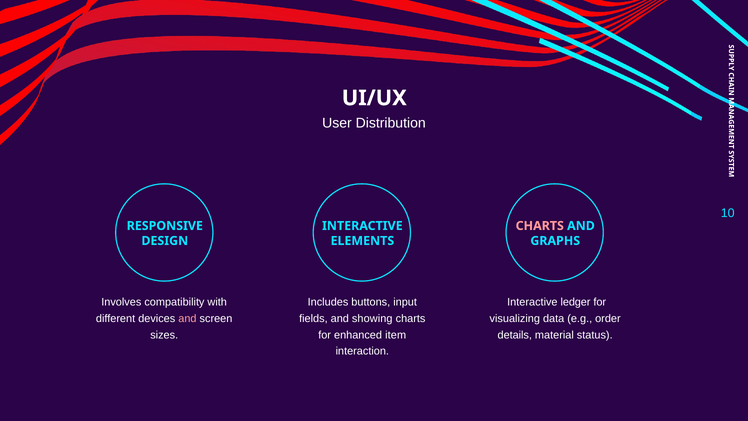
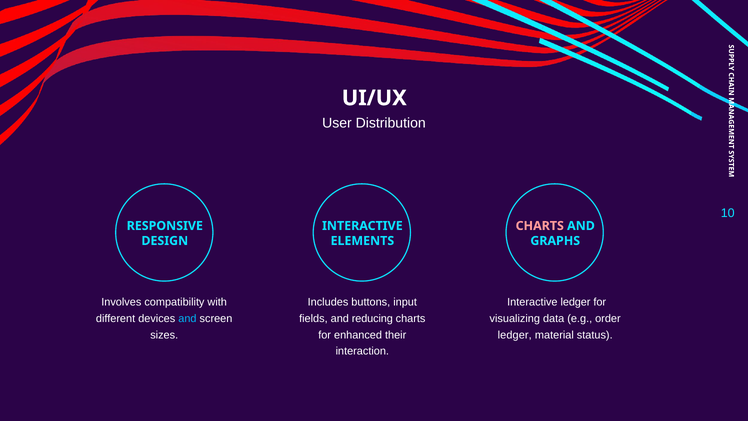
and colour: pink -> light blue (187, 318)
showing: showing -> reducing (372, 318)
item: item -> their (396, 335)
details: details -> ledger (515, 335)
